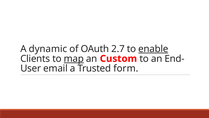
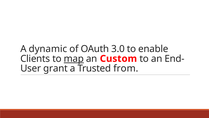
2.7: 2.7 -> 3.0 (118, 49)
enable underline: present -> none (153, 49)
email: email -> grant (55, 68)
form: form -> from (126, 68)
